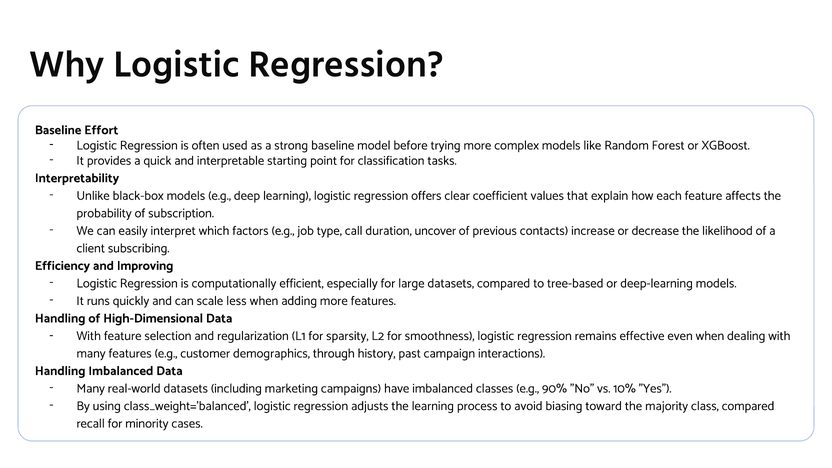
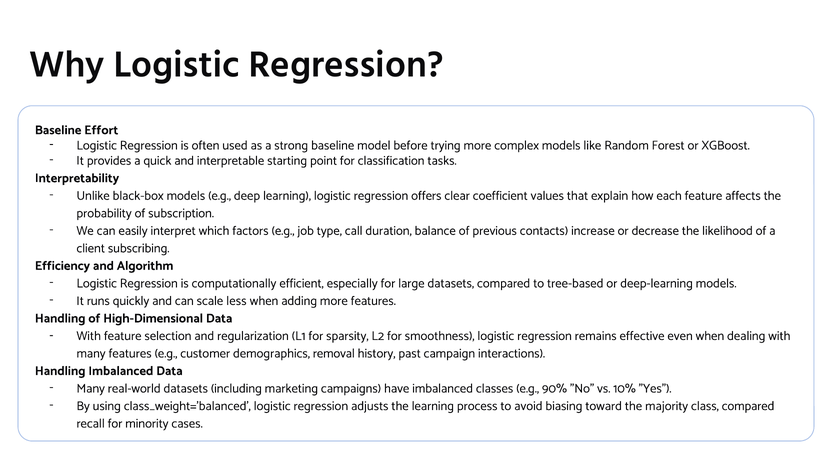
uncover: uncover -> balance (435, 231)
Improving: Improving -> Algorithm (145, 266)
through: through -> removal (334, 353)
